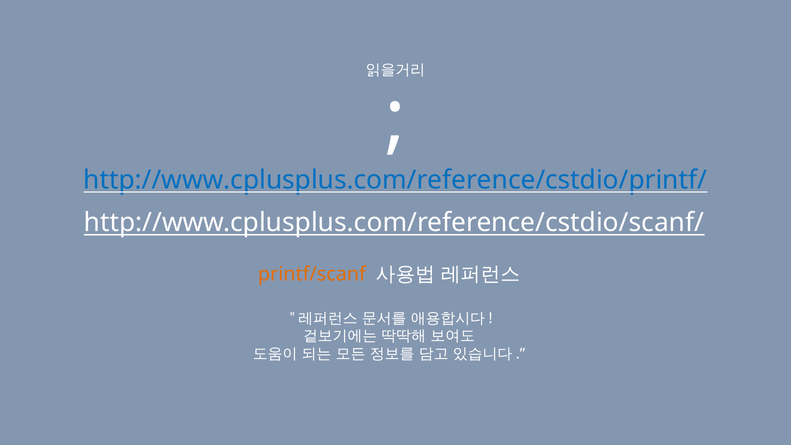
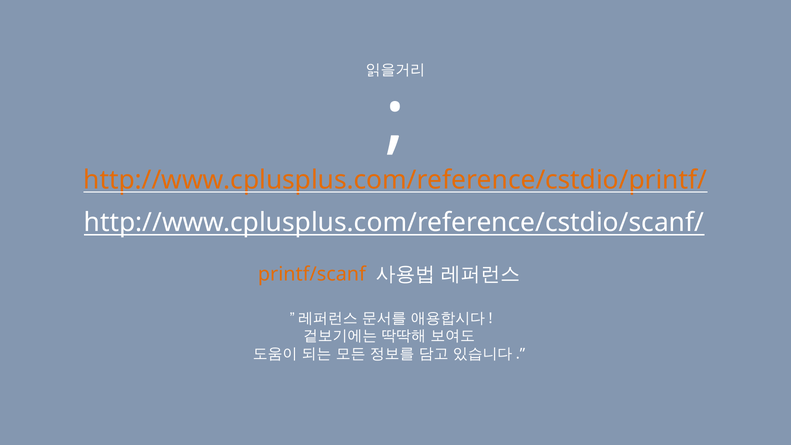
http://www.cplusplus.com/reference/cstdio/printf/ colour: blue -> orange (395, 180)
